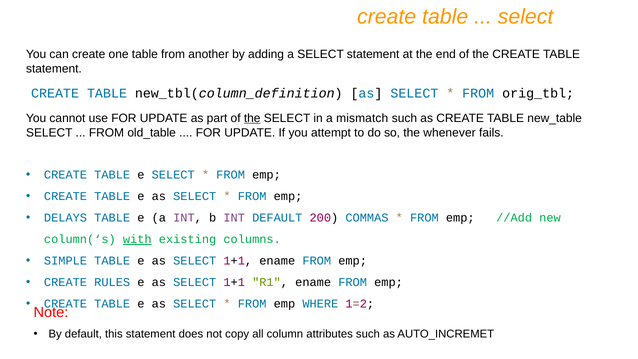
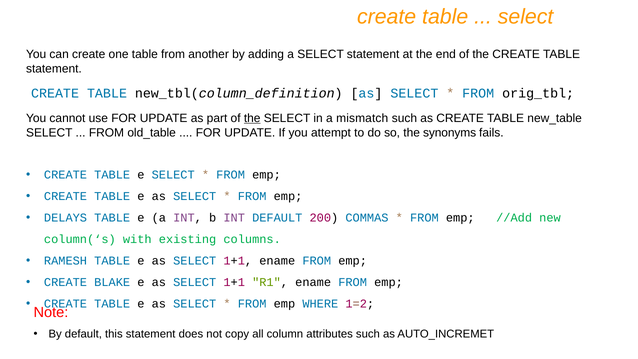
whenever: whenever -> synonyms (450, 133)
with underline: present -> none (137, 239)
SIMPLE: SIMPLE -> RAMESH (66, 261)
RULES: RULES -> BLAKE (112, 282)
